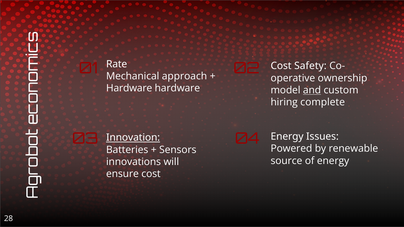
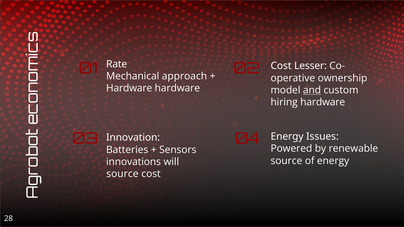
Safety: Safety -> Lesser (310, 66)
hiring complete: complete -> hardware (323, 102)
Innovation underline: present -> none (133, 138)
ensure: ensure -> source (122, 174)
